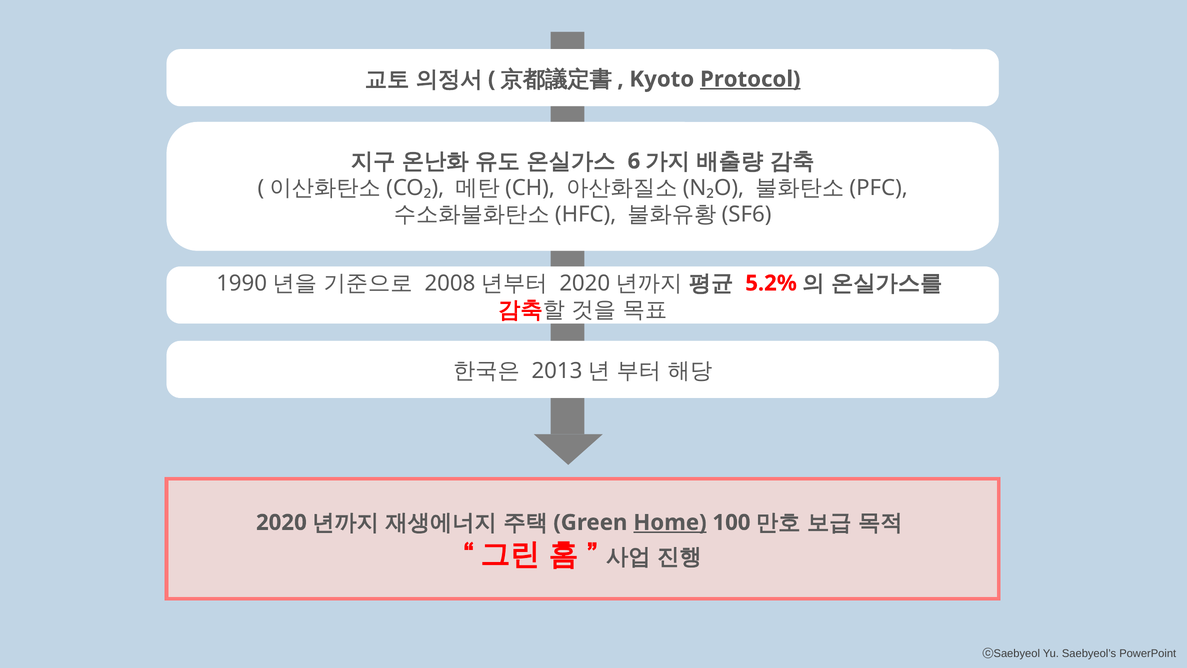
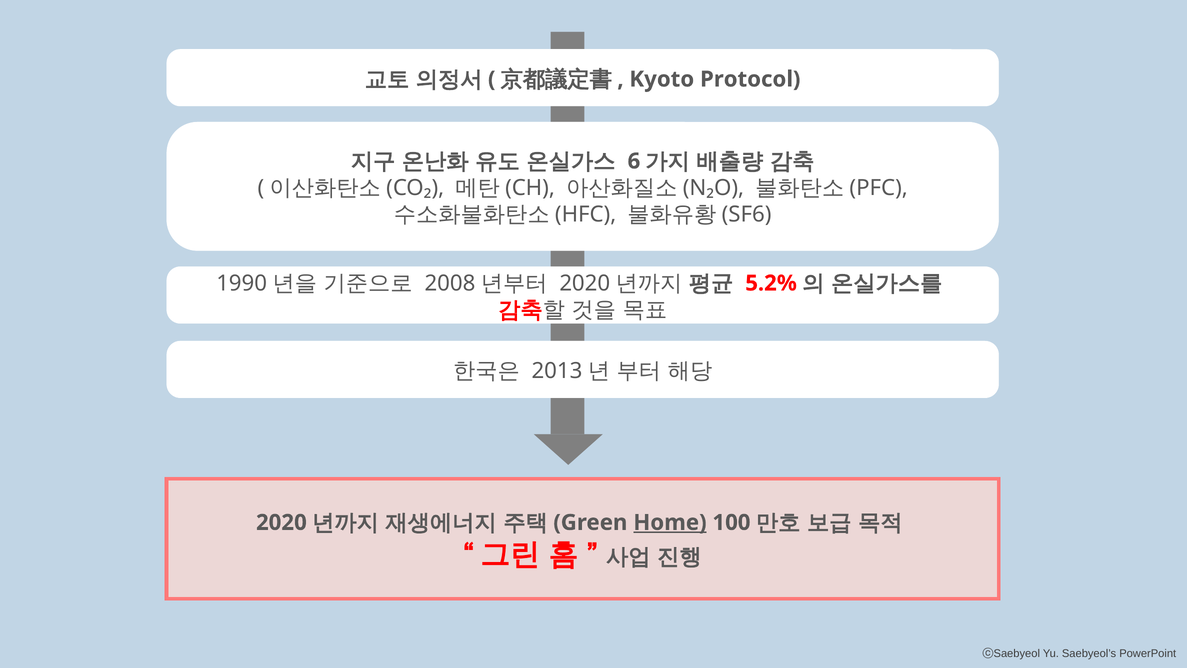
Protocol underline: present -> none (750, 79)
